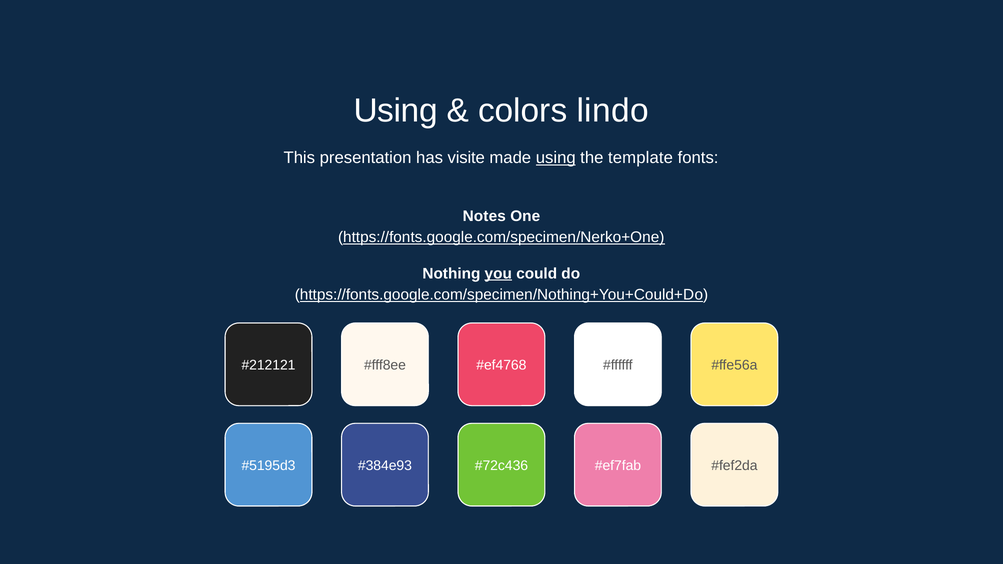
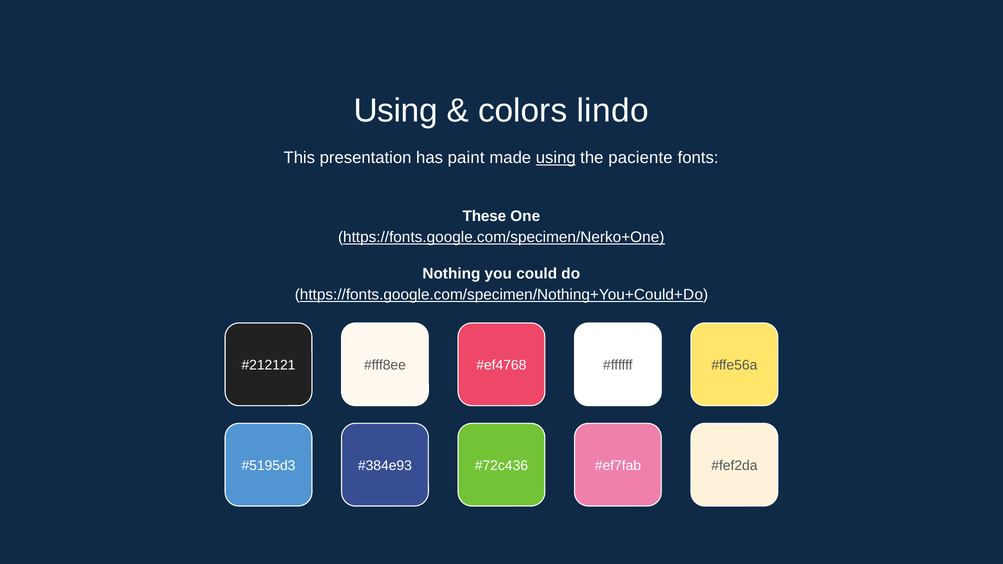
visite: visite -> paint (466, 158)
template: template -> paciente (641, 158)
Notes: Notes -> These (484, 216)
you underline: present -> none (498, 274)
